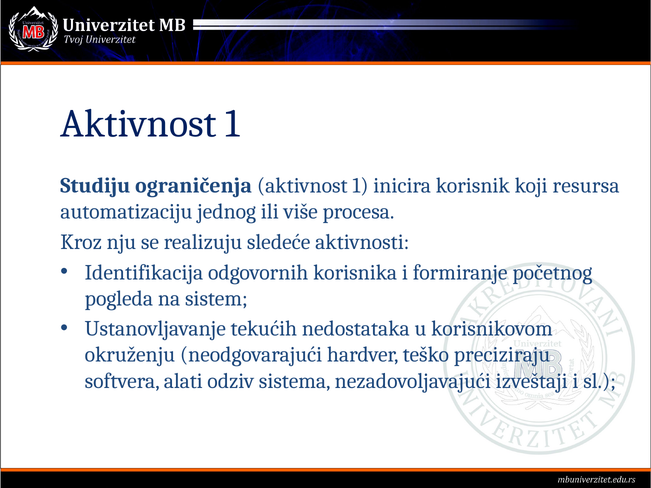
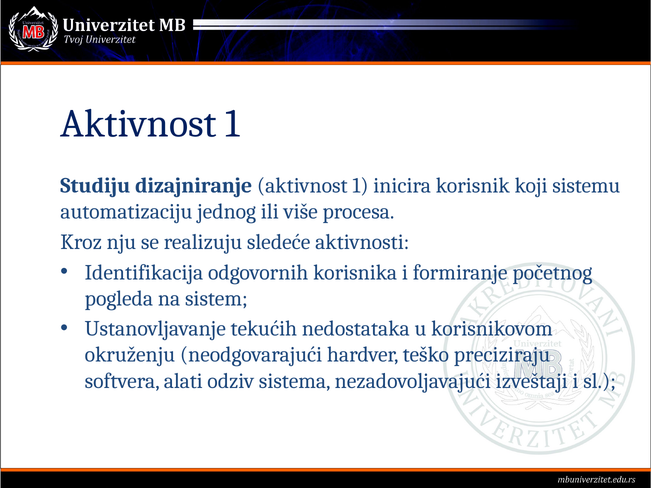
ograničenja: ograničenja -> dizajniranje (194, 186)
resursa: resursa -> sistemu (586, 186)
